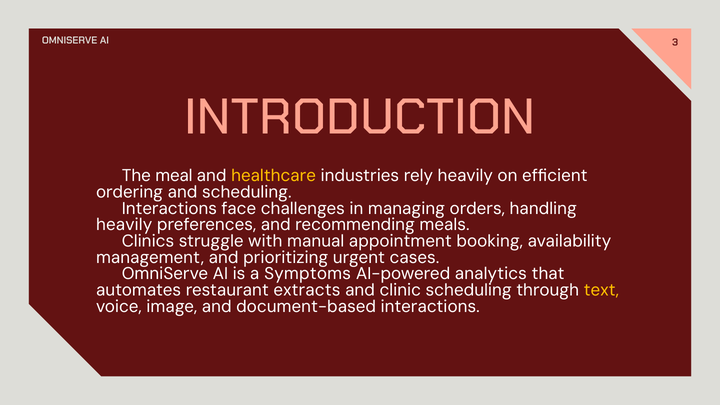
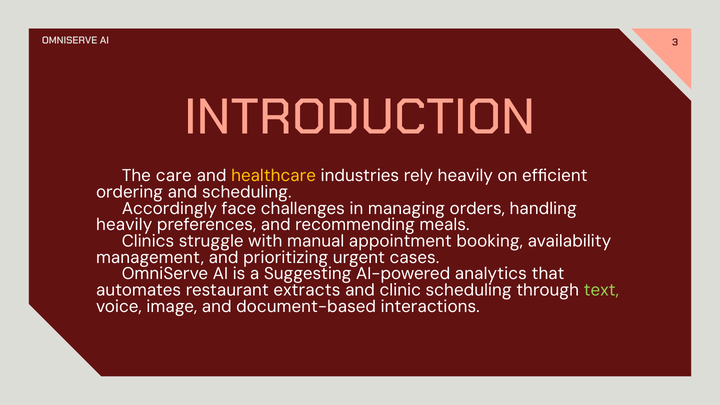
meal: meal -> care (174, 176)
Interactions: Interactions -> Accordingly (169, 209)
Symptoms: Symptoms -> Suggesting (308, 274)
text colour: yellow -> light green (601, 290)
